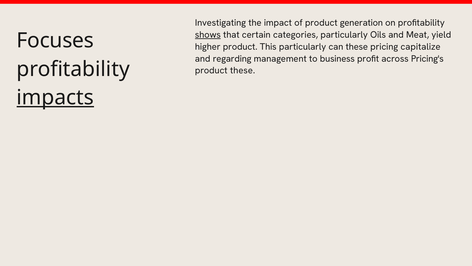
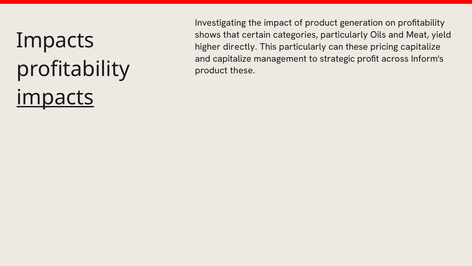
shows underline: present -> none (208, 35)
Focuses: Focuses -> Impacts (55, 40)
higher product: product -> directly (240, 47)
and regarding: regarding -> capitalize (232, 59)
business: business -> strategic (337, 59)
Pricing's: Pricing's -> Inform's (427, 59)
